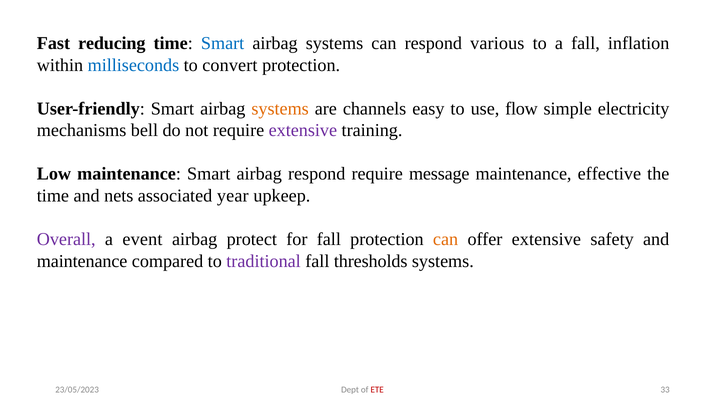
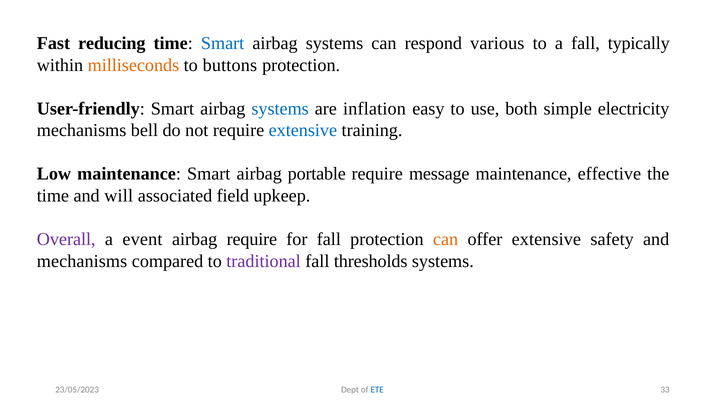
inflation: inflation -> typically (639, 43)
milliseconds colour: blue -> orange (133, 65)
convert: convert -> buttons (230, 65)
systems colour: orange -> blue (280, 109)
channels: channels -> inflation (374, 109)
flow: flow -> both (521, 109)
extensive colour: purple -> blue (303, 130)
airbag respond: respond -> portable (317, 174)
nets: nets -> will (119, 196)
year: year -> field (233, 196)
airbag protect: protect -> require (252, 239)
maintenance: maintenance -> mechanisms (82, 261)
ETE colour: red -> blue (377, 389)
